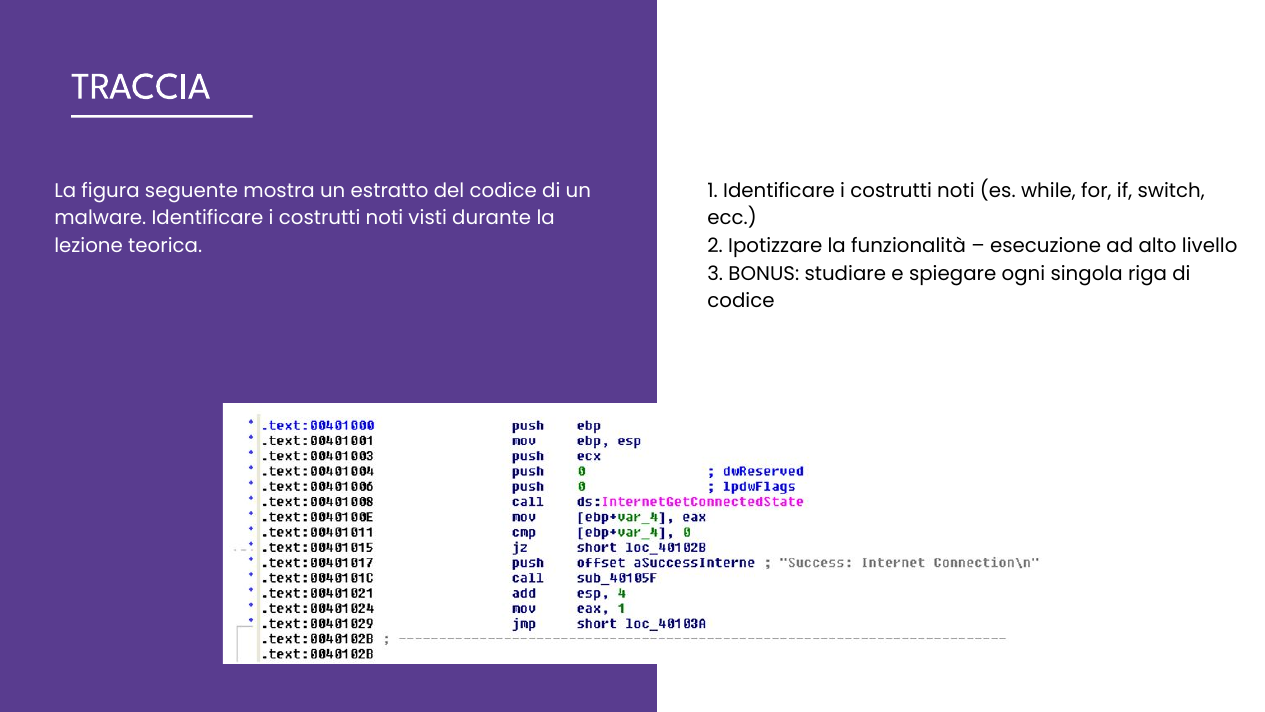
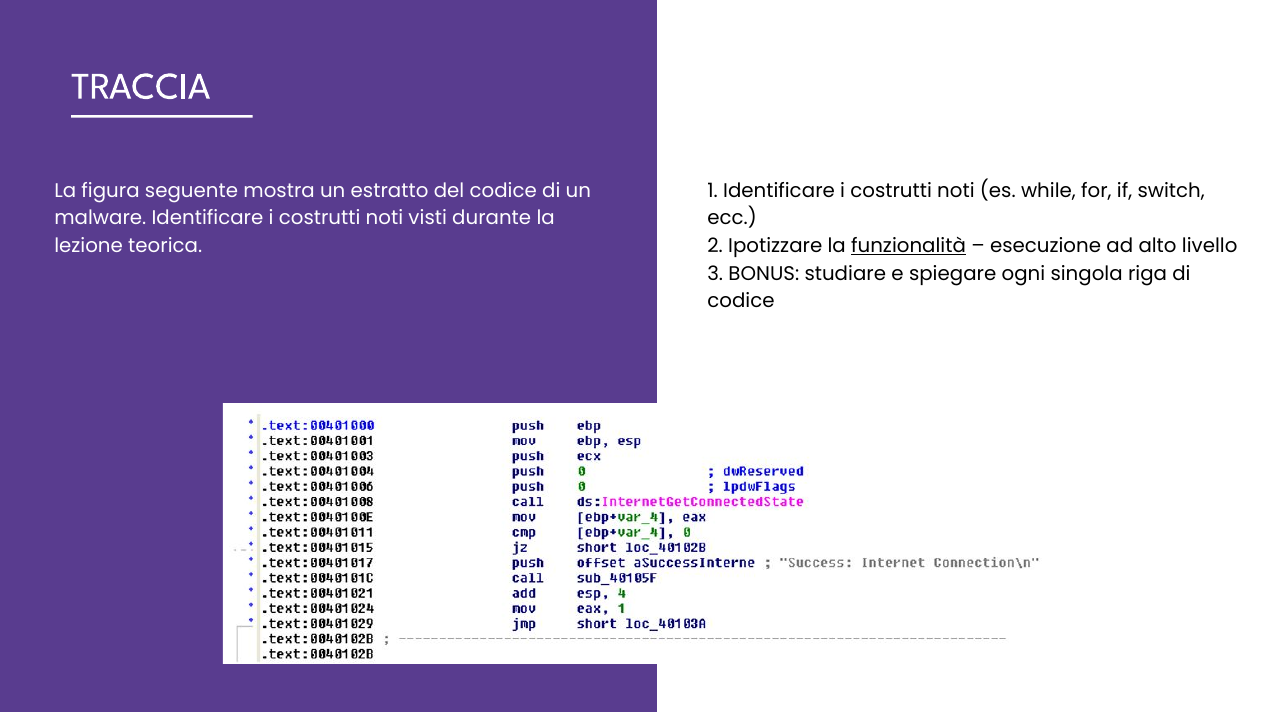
funzionalità underline: none -> present (909, 246)
